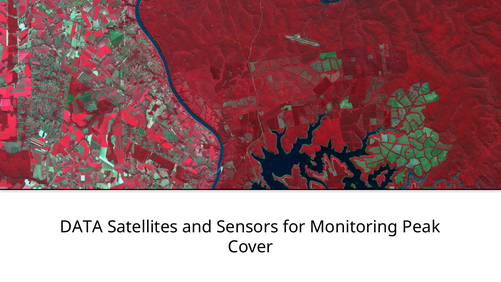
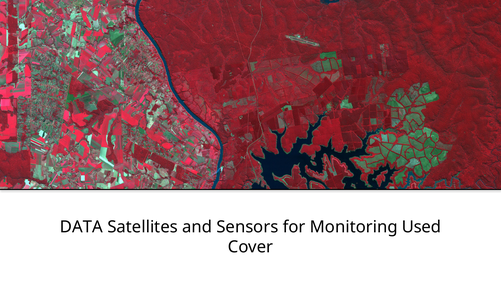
Peak: Peak -> Used (421, 227)
